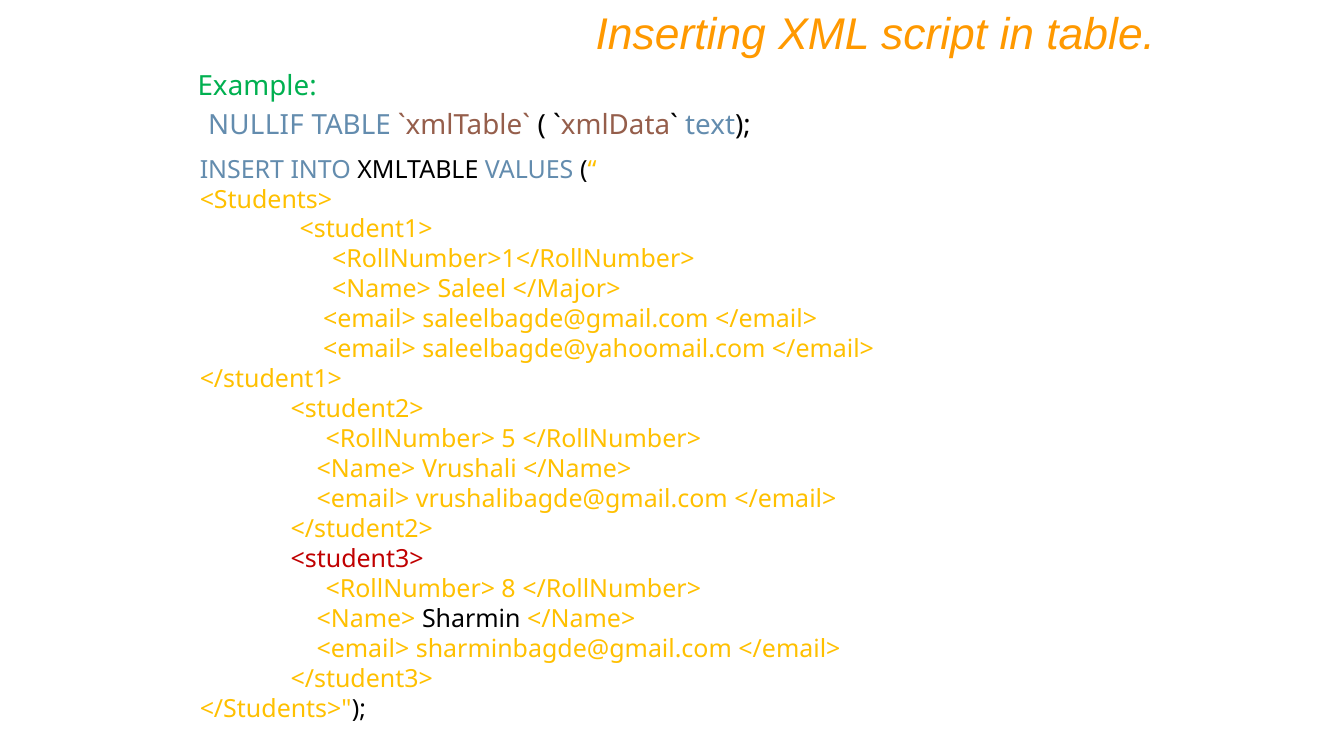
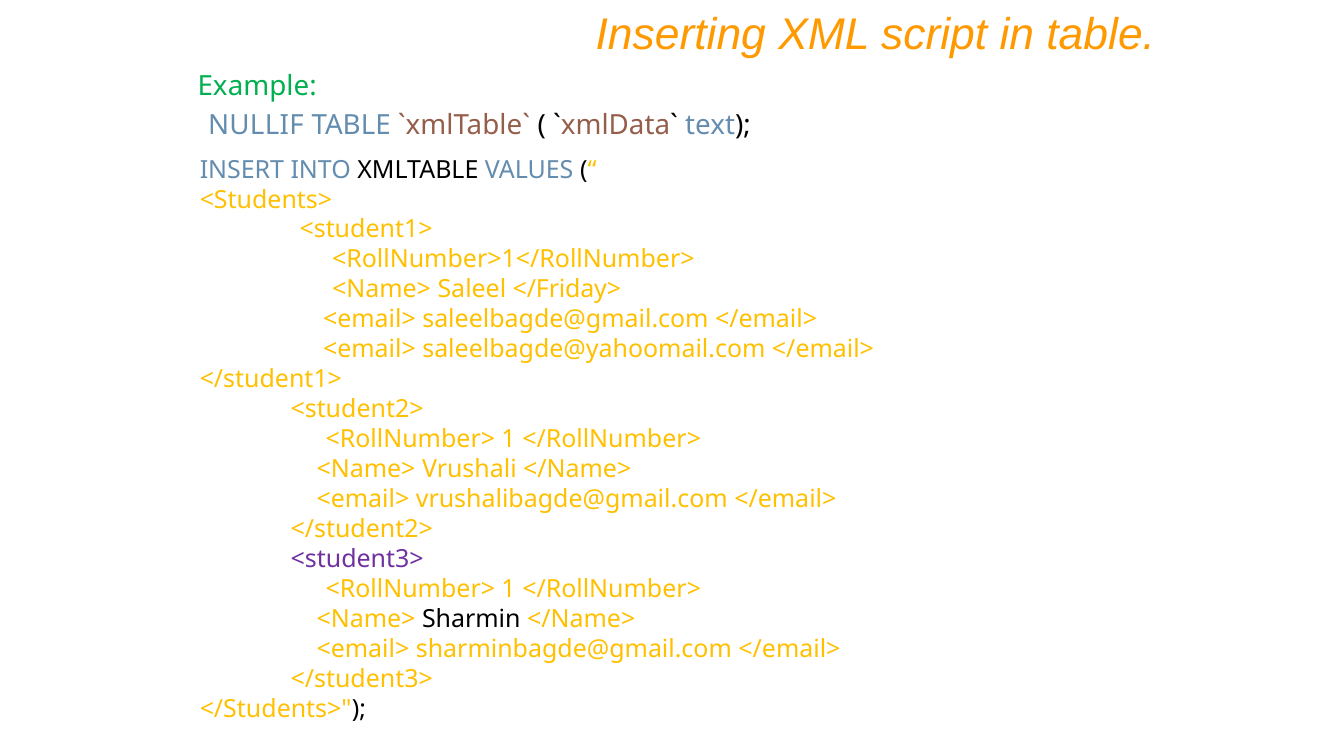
</Major>: </Major> -> </Friday> (567, 290)
5: 5 -> 1 (509, 440)
<student3> colour: red -> purple (357, 559)
8: 8 -> 1 (509, 589)
